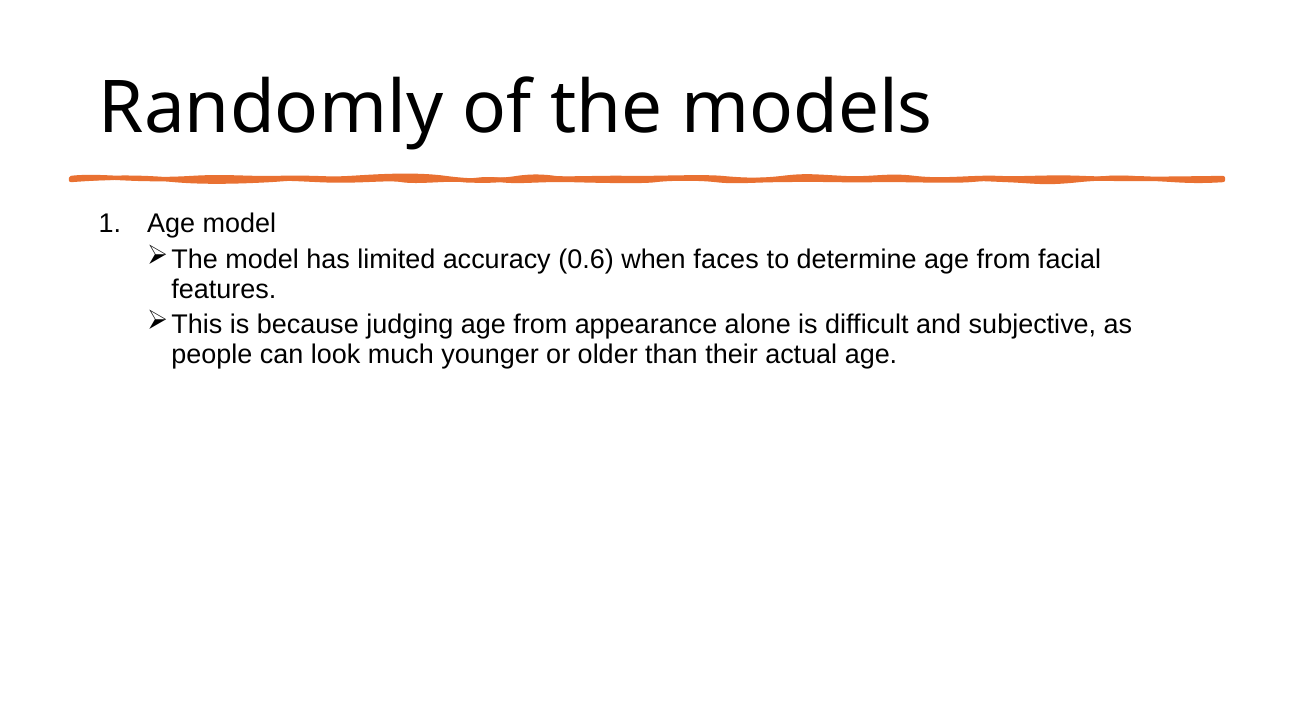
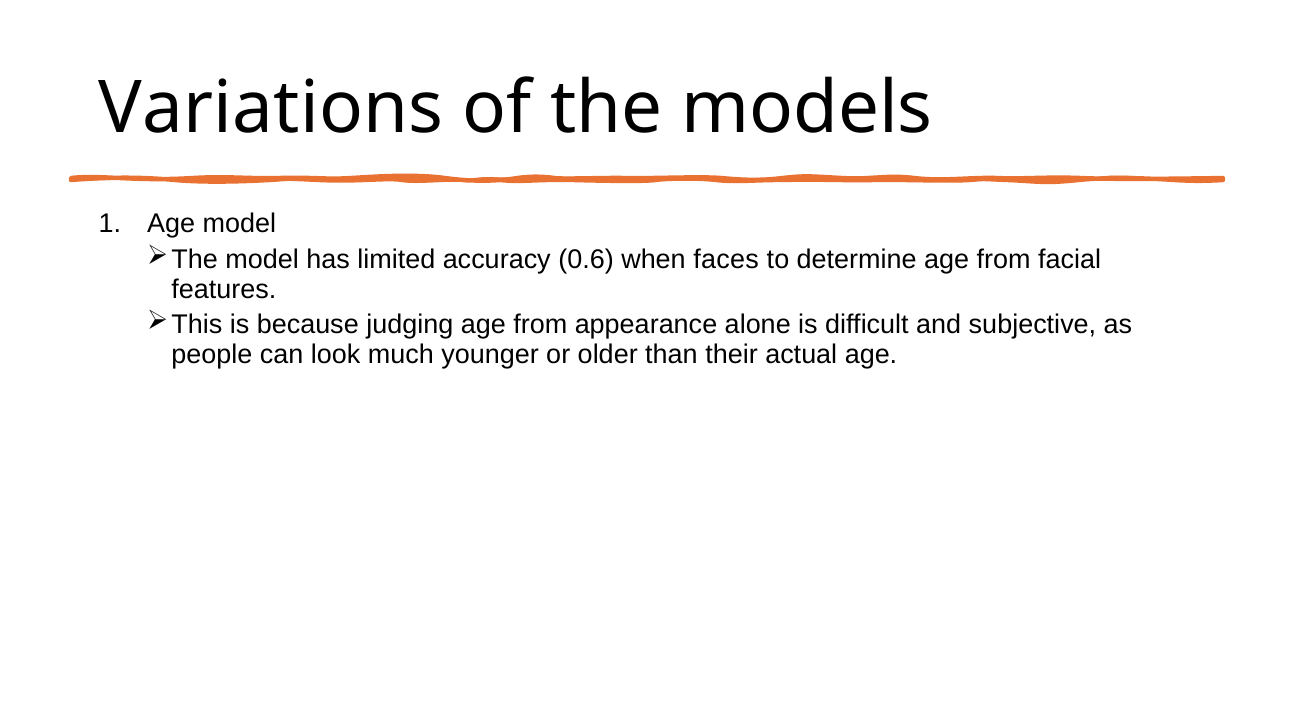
Randomly: Randomly -> Variations (271, 109)
